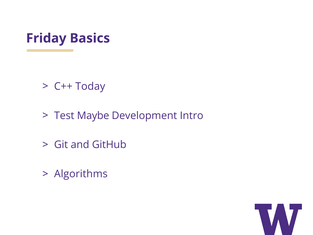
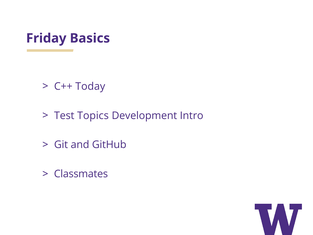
Maybe: Maybe -> Topics (93, 115)
Algorithms: Algorithms -> Classmates (81, 174)
